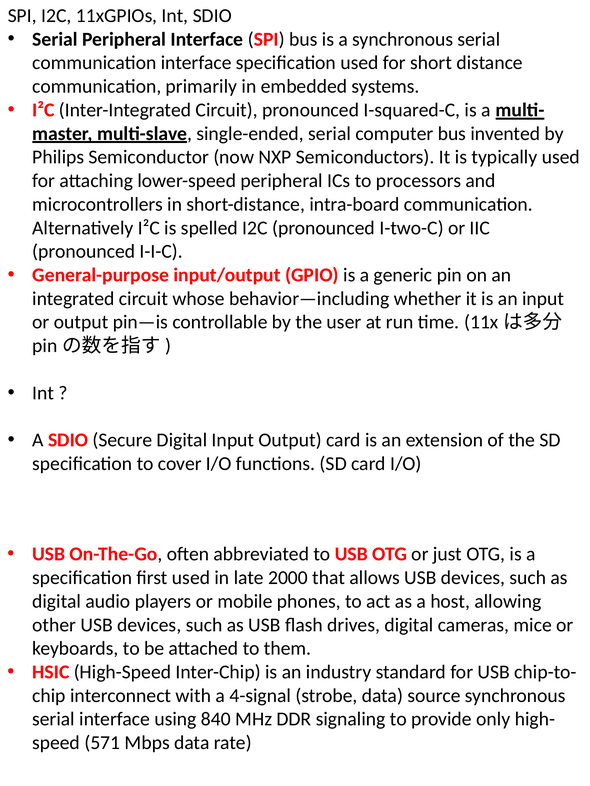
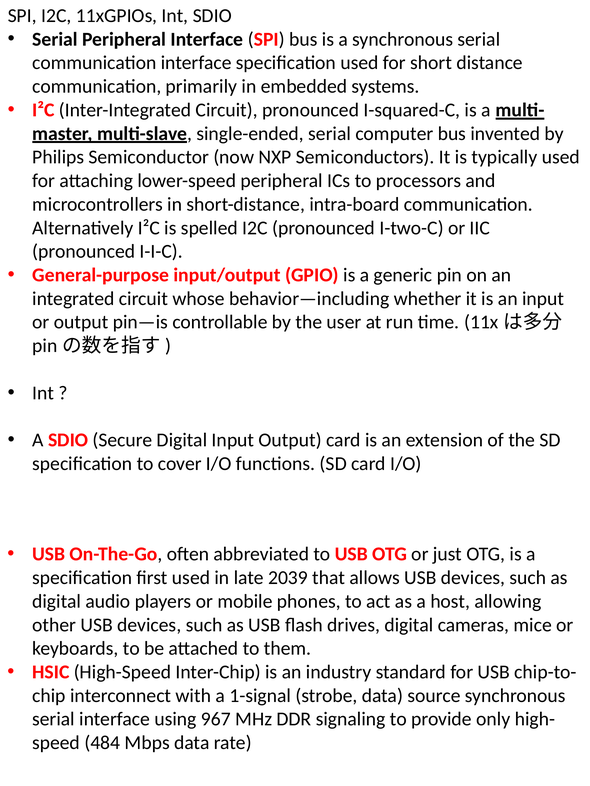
2000: 2000 -> 2039 (288, 578)
4-signal: 4-signal -> 1-signal (260, 696)
840: 840 -> 967 (216, 720)
571: 571 -> 484 (102, 743)
